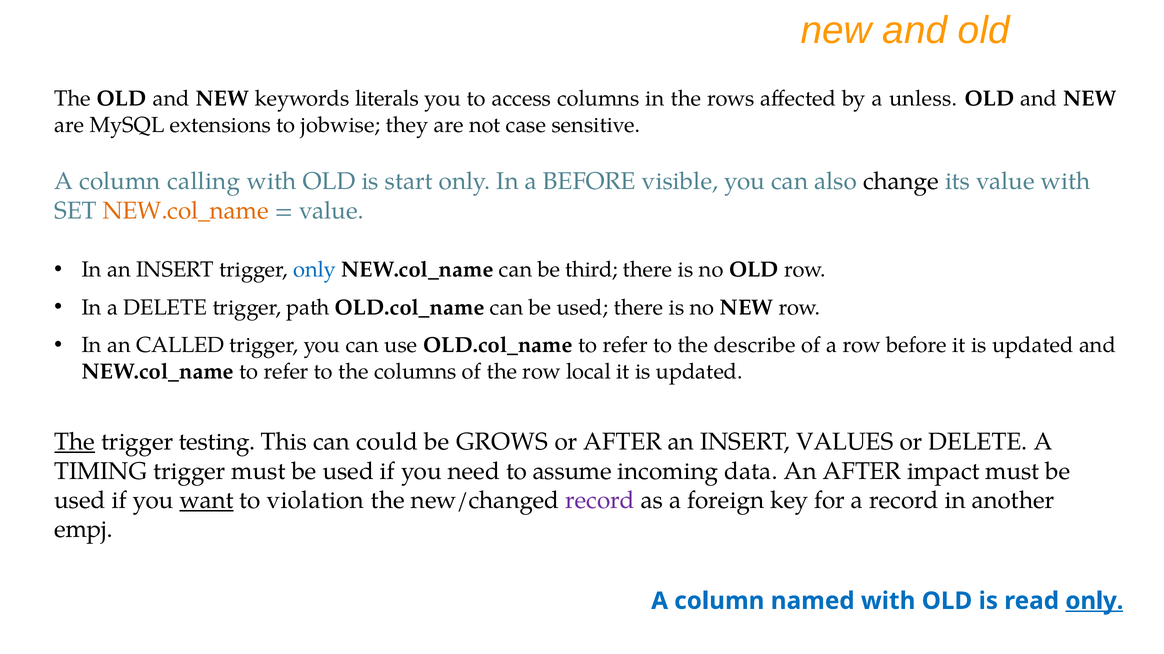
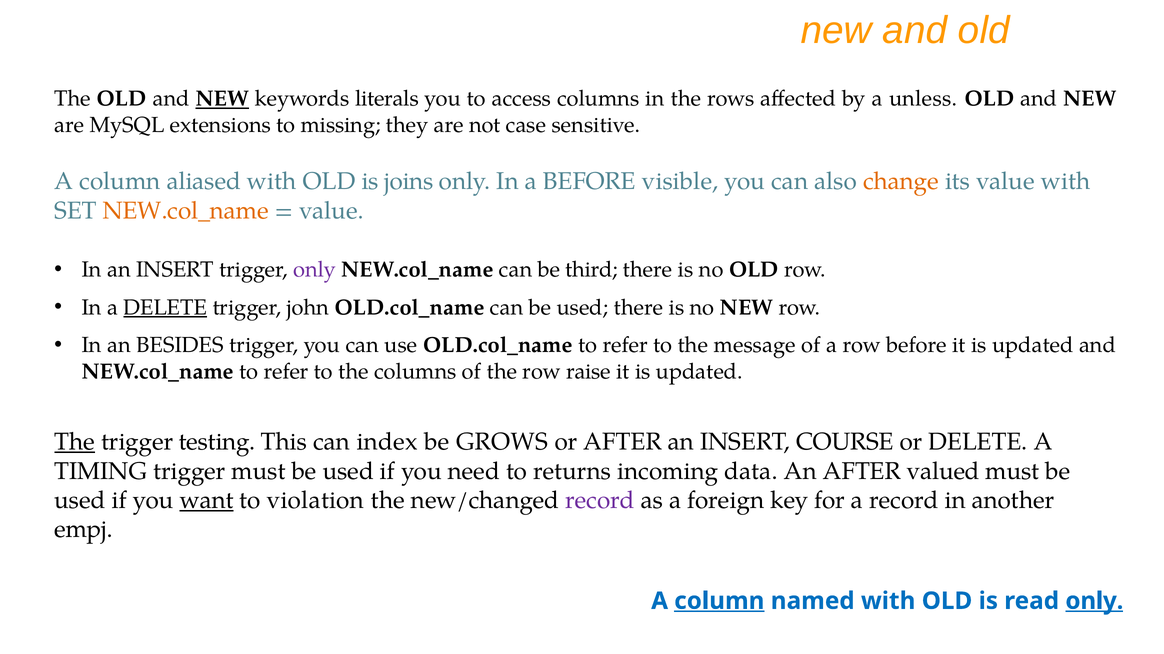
NEW underline: none -> present (222, 99)
jobwise: jobwise -> missing (341, 125)
calling: calling -> aliased (204, 182)
start: start -> joins (409, 182)
change colour: black -> orange (901, 182)
only colour: blue -> purple (315, 270)
DELETE underline: none -> present (165, 308)
path: path -> john (308, 308)
CALLED: CALLED -> BESIDES (180, 346)
describe: describe -> message (755, 346)
local: local -> raise (589, 372)
could: could -> index (387, 442)
VALUES: VALUES -> COURSE (845, 442)
assume: assume -> returns (572, 472)
impact: impact -> valued (943, 472)
column underline: none -> present (719, 602)
